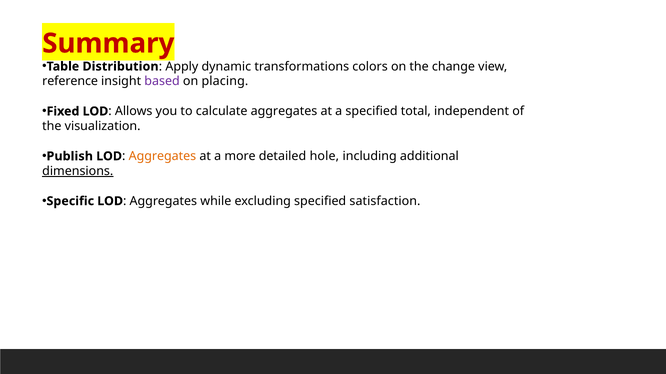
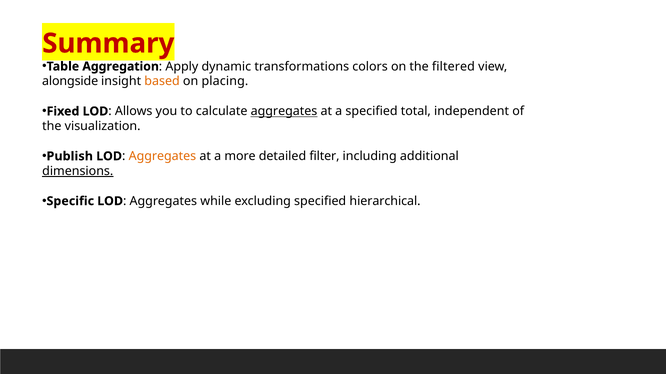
Distribution: Distribution -> Aggregation (121, 67)
change: change -> filtered (453, 67)
reference: reference -> alongside (70, 82)
based colour: purple -> orange (162, 82)
aggregates underline: none -> present (284, 111)
hole: hole -> filter (324, 156)
satisfaction: satisfaction -> hierarchical (385, 201)
